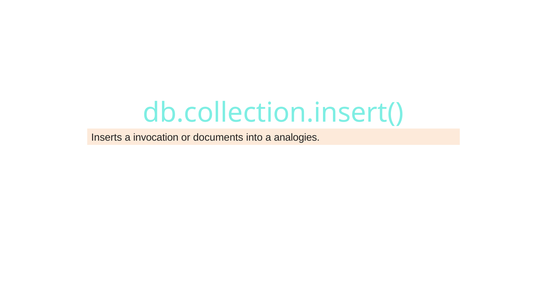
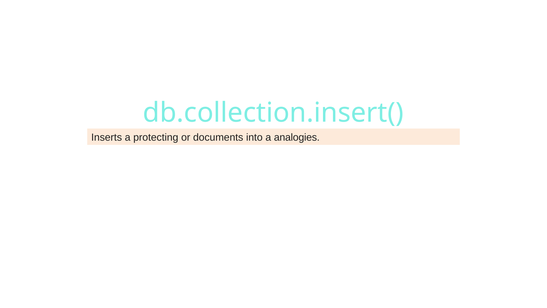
invocation: invocation -> protecting (156, 137)
